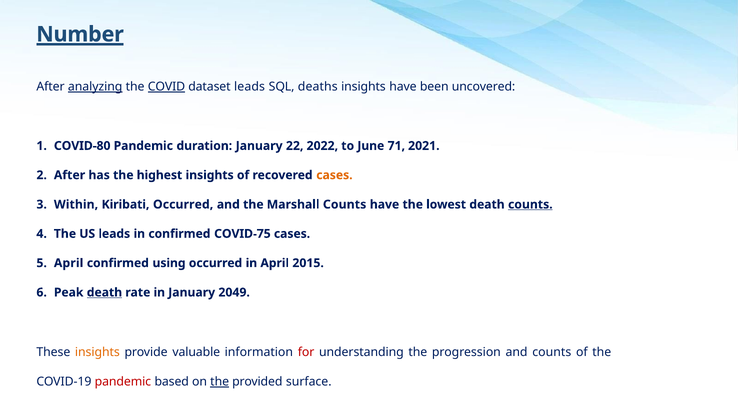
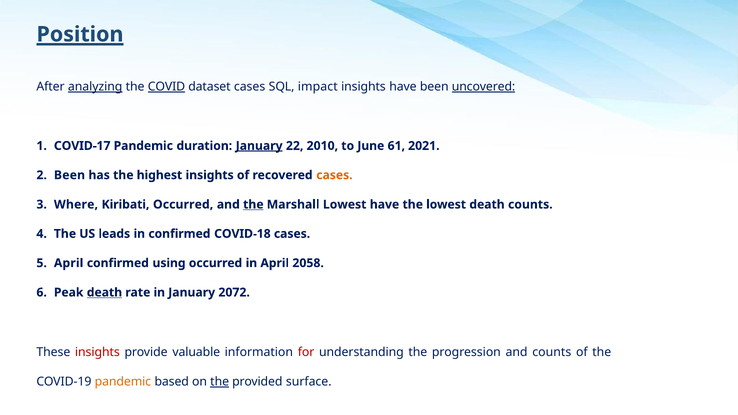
Number: Number -> Position (80, 34)
dataset leads: leads -> cases (250, 87)
deaths: deaths -> impact (318, 87)
uncovered underline: none -> present (484, 87)
COVID-80: COVID-80 -> COVID-17 (82, 146)
January underline: none -> present (259, 146)
2022: 2022 -> 2010 (322, 146)
71: 71 -> 61 (396, 146)
After: After -> Been (69, 175)
Within: Within -> Where (76, 205)
the underline: none -> present (253, 205)
Marshall Counts: Counts -> Lowest (345, 205)
counts underline: present -> none (530, 205)
COVID-75: COVID-75 -> COVID-18 (242, 234)
2015: 2015 -> 2058 (308, 263)
2049: 2049 -> 2072 (234, 292)
insights colour: orange -> red (97, 353)
pandemic colour: red -> orange (123, 382)
